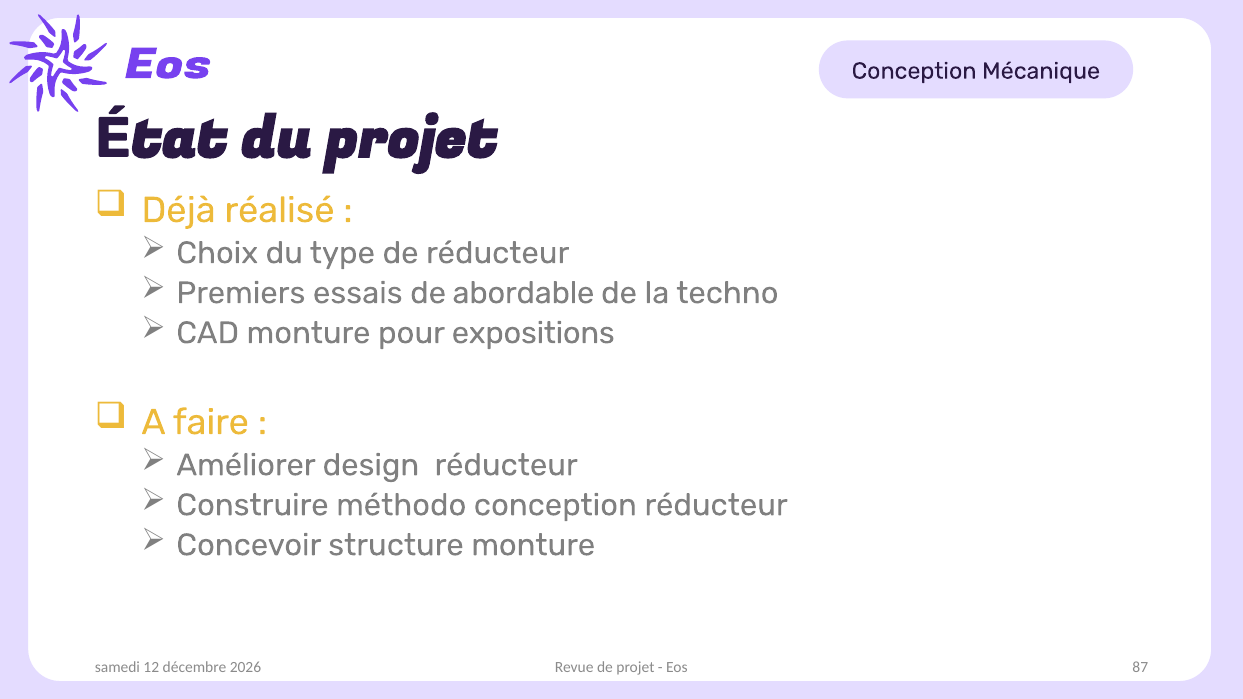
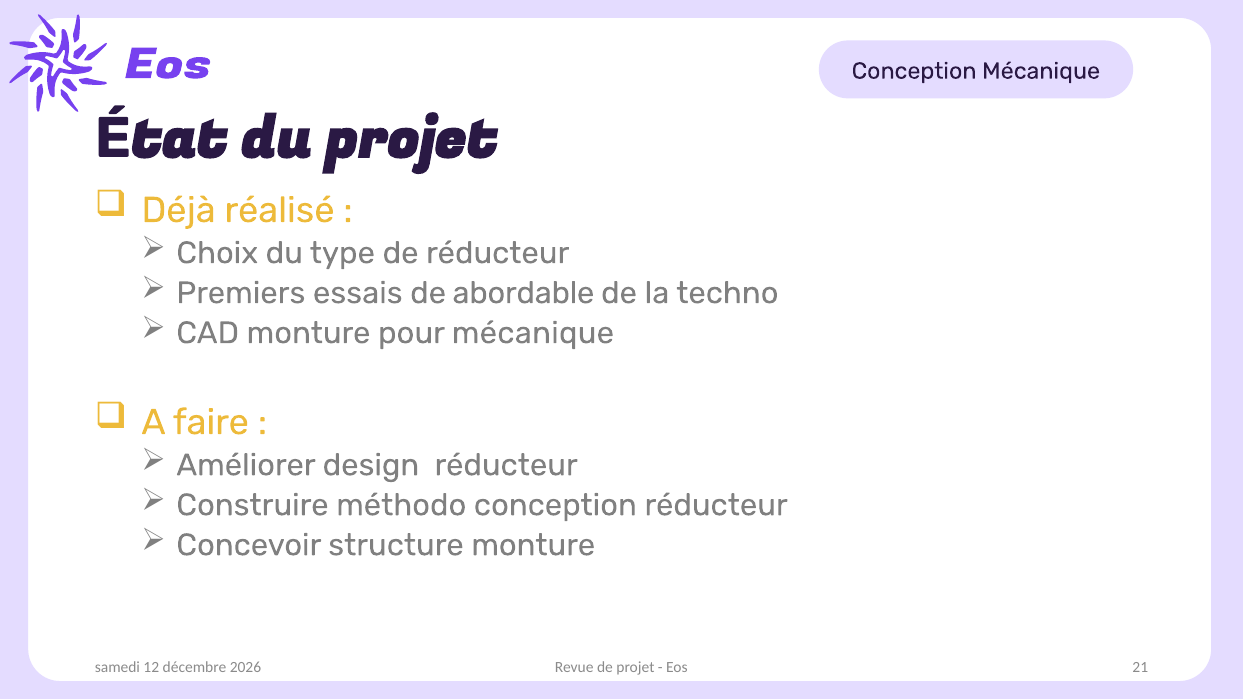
pour expositions: expositions -> mécanique (533, 333)
87: 87 -> 21 (1140, 668)
